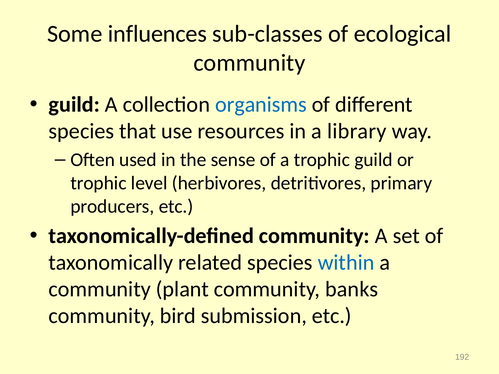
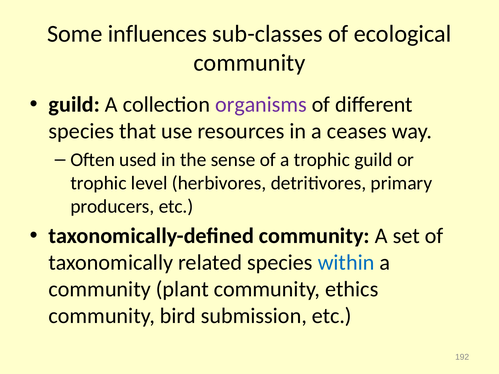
organisms colour: blue -> purple (261, 105)
library: library -> ceases (357, 131)
banks: banks -> ethics (352, 289)
